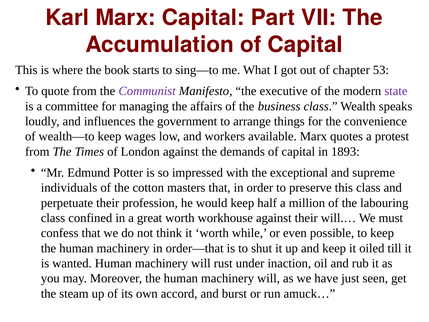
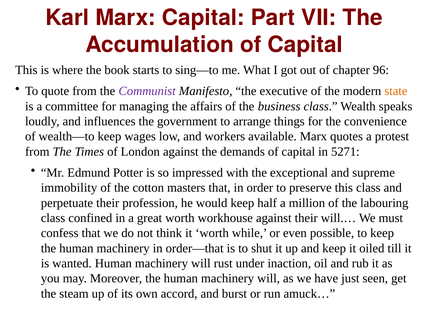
53: 53 -> 96 (381, 70)
state colour: purple -> orange (396, 91)
1893: 1893 -> 5271 (345, 151)
individuals: individuals -> immobility (69, 188)
